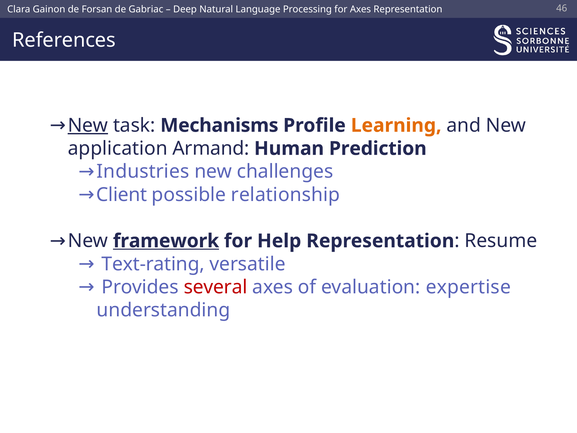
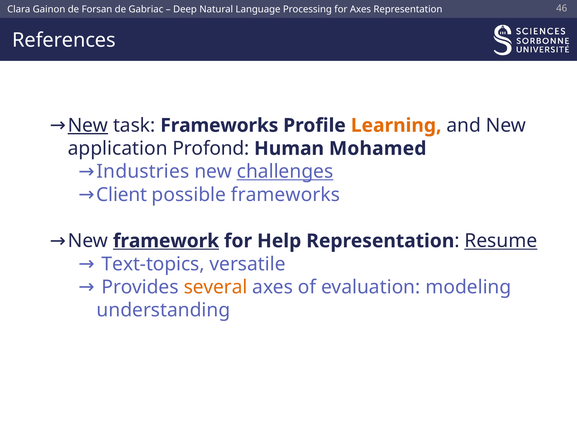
task Mechanisms: Mechanisms -> Frameworks (219, 125)
Armand: Armand -> Profond (211, 148)
Prediction: Prediction -> Mohamed (378, 148)
challenges underline: none -> present (285, 172)
possible relationship: relationship -> frameworks (285, 195)
Resume underline: none -> present (501, 241)
Text-rating: Text-rating -> Text-topics (153, 264)
several colour: red -> orange (216, 287)
expertise: expertise -> modeling (468, 287)
